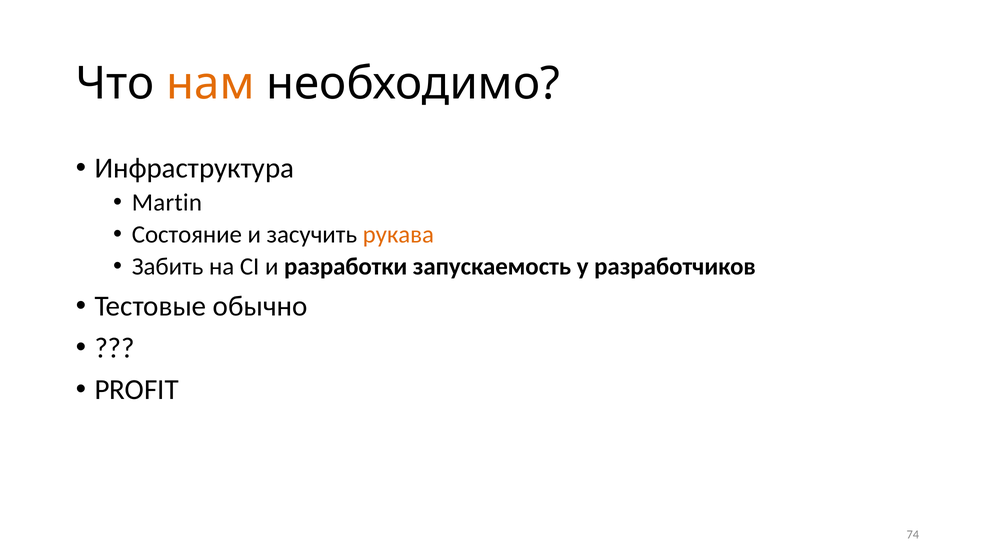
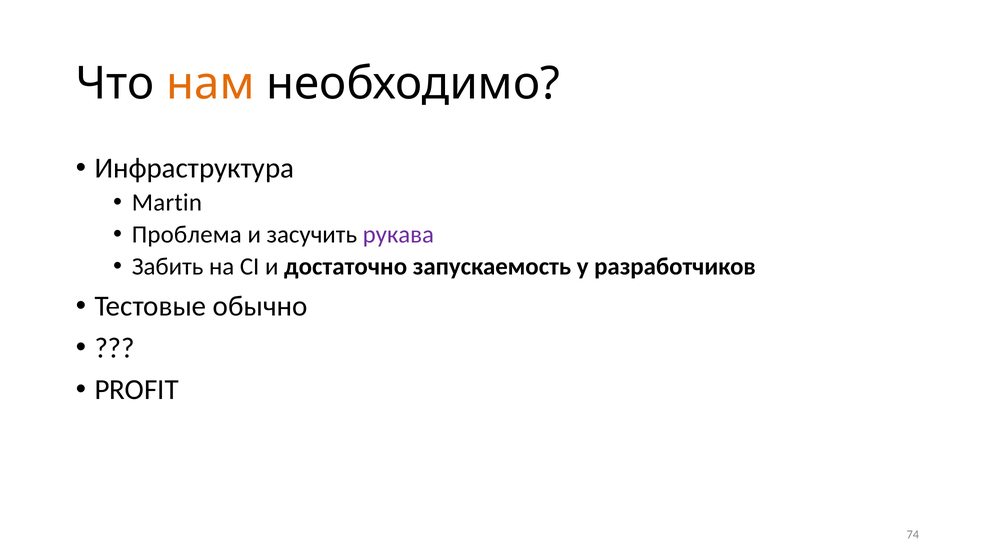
Состояние: Состояние -> Проблема (187, 235)
рукава colour: orange -> purple (398, 235)
разработки: разработки -> достаточно (346, 267)
